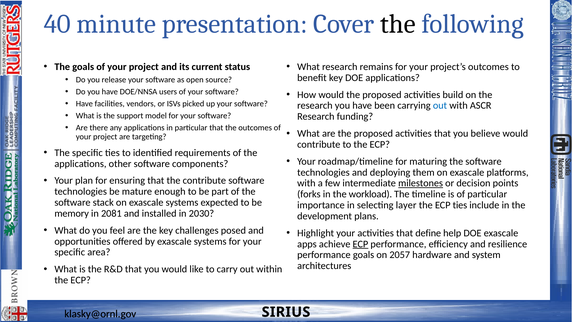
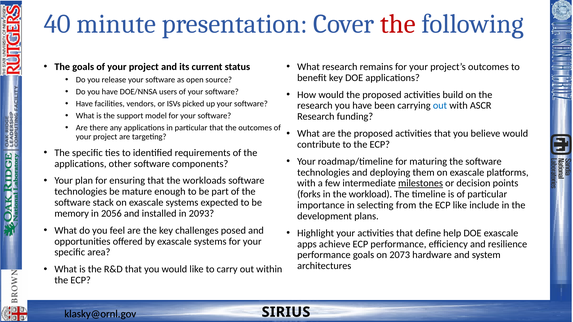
the colour: black -> red (398, 24)
the contribute: contribute -> workloads (204, 181)
layer: layer -> from (406, 205)
ECP ties: ties -> like (460, 205)
2081: 2081 -> 2056 (111, 214)
2030: 2030 -> 2093 (201, 214)
ECP underline: present -> none (360, 244)
2057: 2057 -> 2073 (400, 255)
